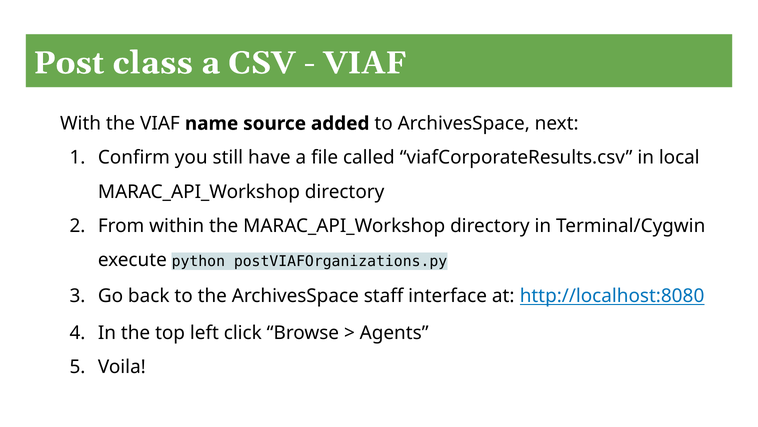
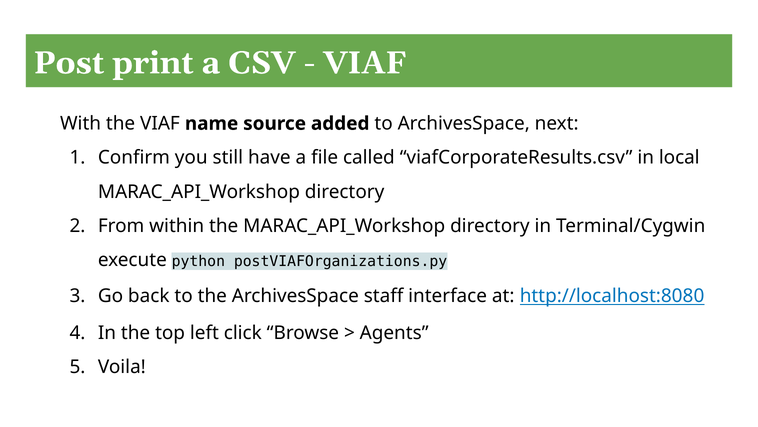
class: class -> print (153, 63)
